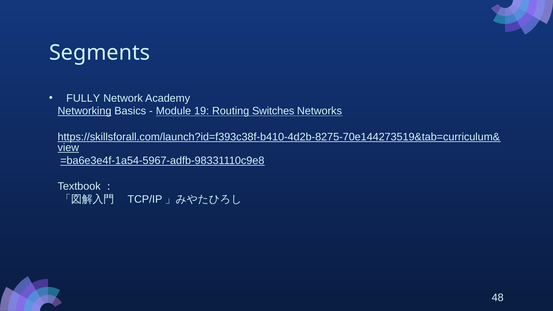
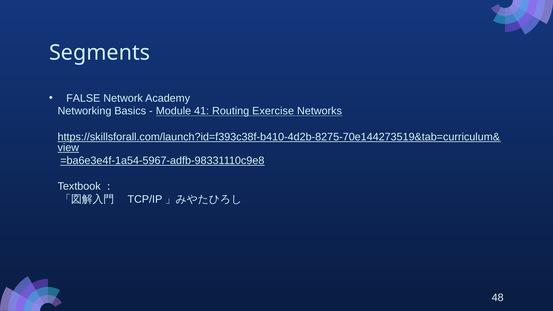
FULLY: FULLY -> FALSE (83, 98)
Networking underline: present -> none (85, 111)
19: 19 -> 41 (202, 111)
Switches: Switches -> Exercise (273, 111)
